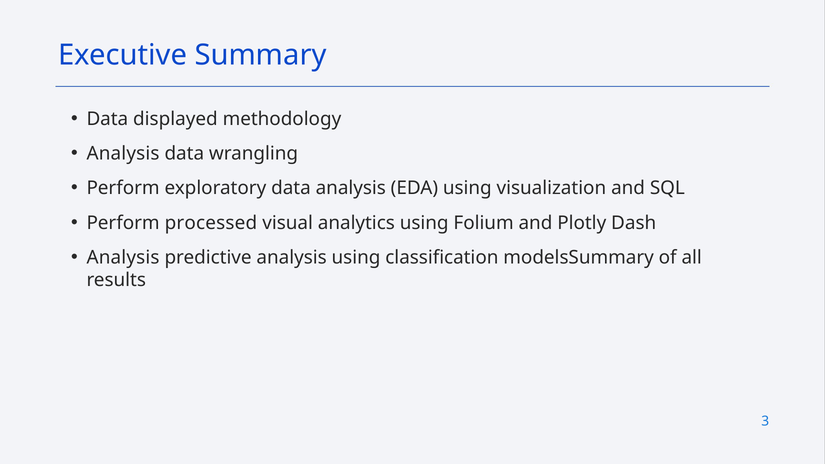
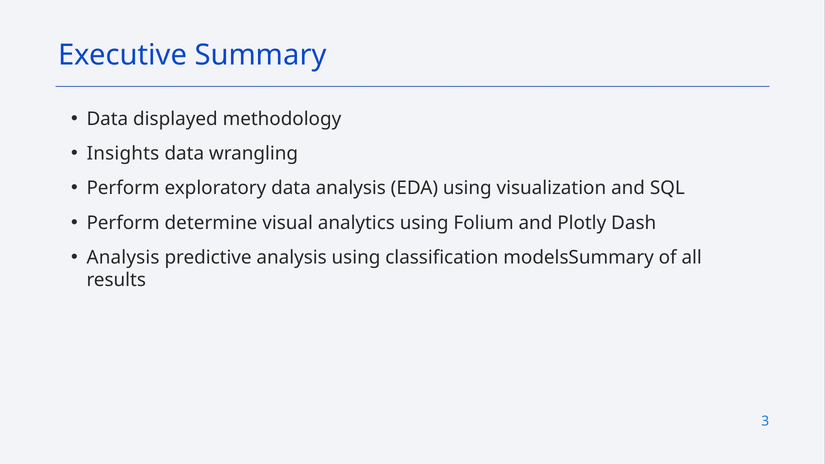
Analysis: Analysis -> Insights (123, 154)
processed: processed -> determine (211, 223)
